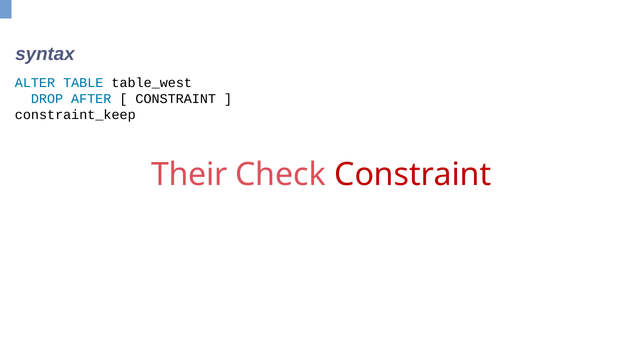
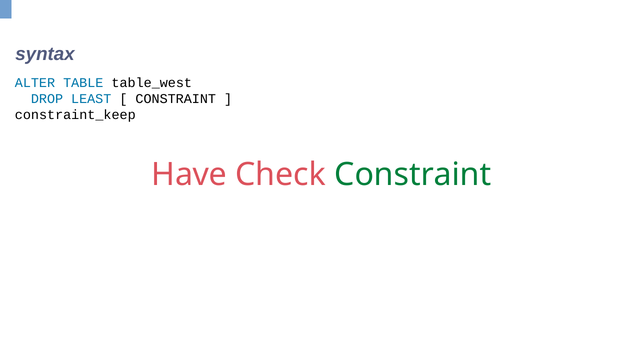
AFTER: AFTER -> LEAST (91, 99)
Their: Their -> Have (189, 174)
Constraint colour: red -> green (413, 174)
